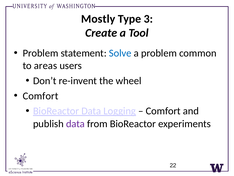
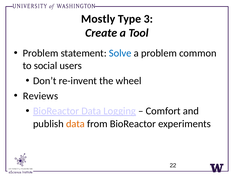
areas: areas -> social (46, 65)
Comfort: Comfort -> Reviews (41, 96)
data colour: purple -> orange (75, 123)
